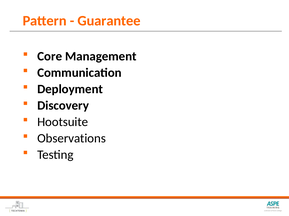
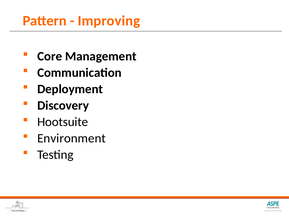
Guarantee: Guarantee -> Improving (109, 21)
Observations: Observations -> Environment (71, 139)
